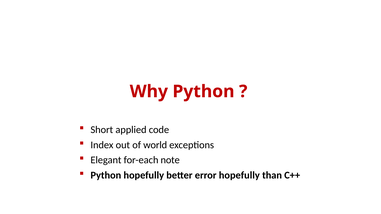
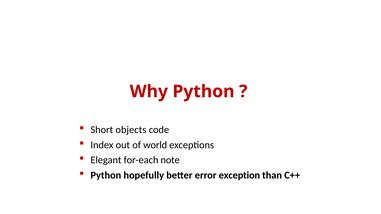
applied: applied -> objects (131, 130)
error hopefully: hopefully -> exception (239, 175)
